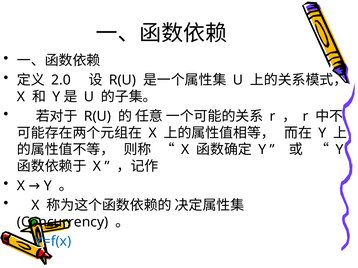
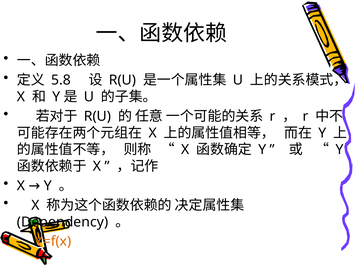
2.0: 2.0 -> 5.8 (61, 80)
Concurrency: Concurrency -> Dependency (63, 222)
Y=f(x colour: blue -> orange (53, 242)
